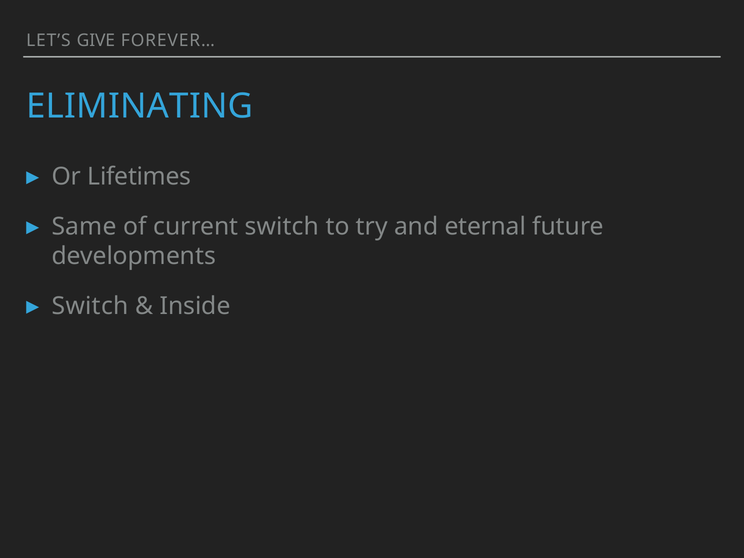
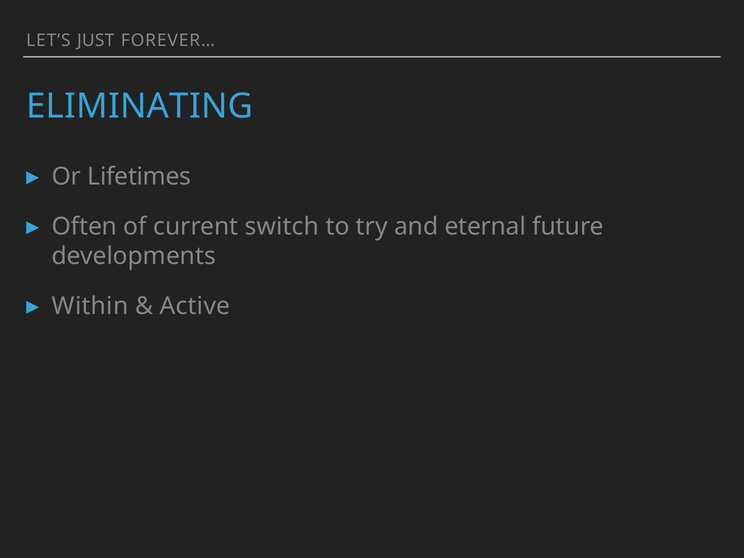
GIVE: GIVE -> JUST (96, 40)
Same: Same -> Often (84, 226)
Switch: Switch -> Within (90, 306)
Inside: Inside -> Active (195, 306)
